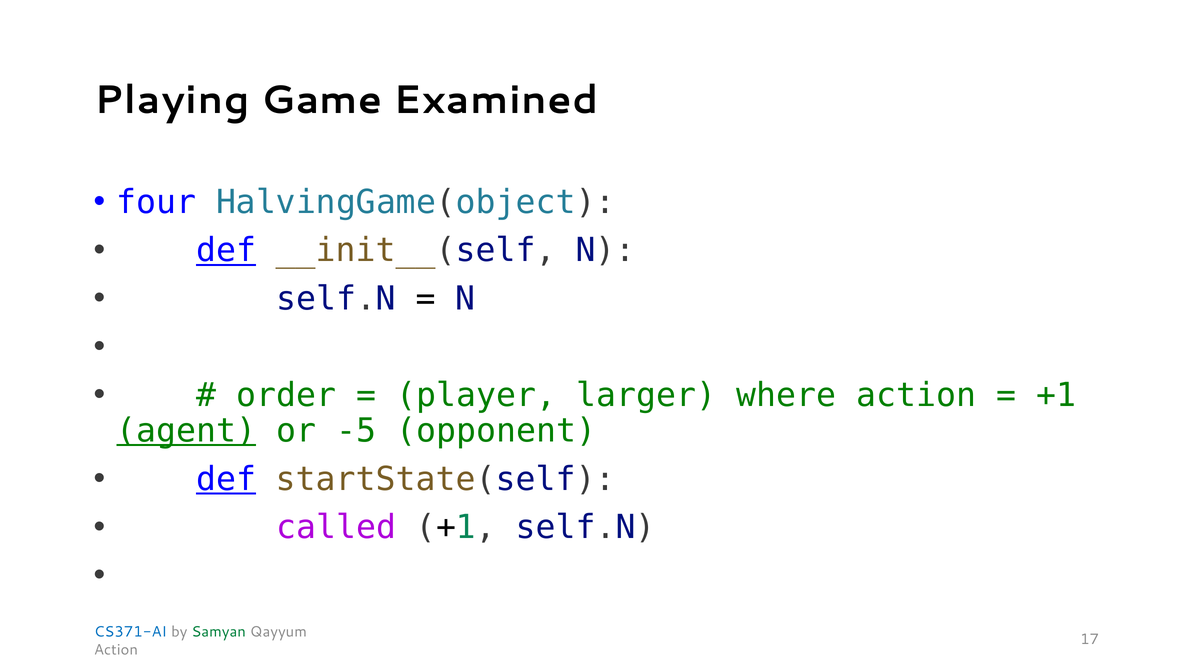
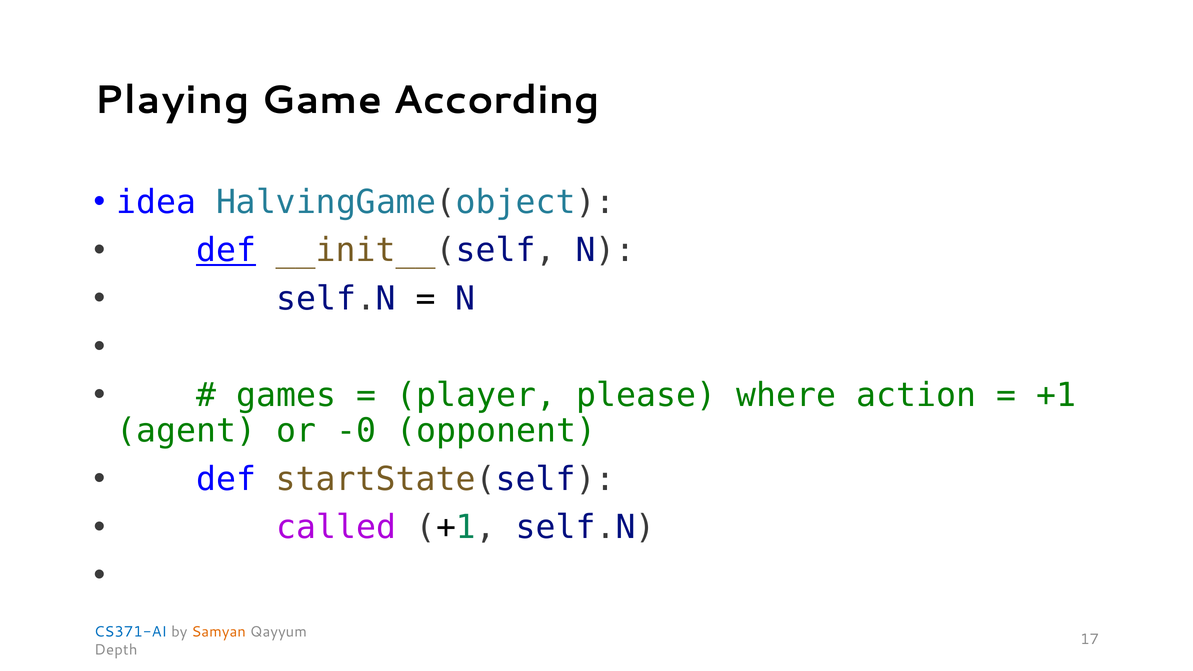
Examined: Examined -> According (496, 100)
four: four -> idea (156, 202)
order: order -> games (286, 395)
larger: larger -> please (646, 395)
agent underline: present -> none (186, 431)
-5: -5 -> -0 (356, 431)
def underline: present -> none (226, 479)
Samyan colour: green -> orange (219, 632)
Action: Action -> Depth (116, 650)
